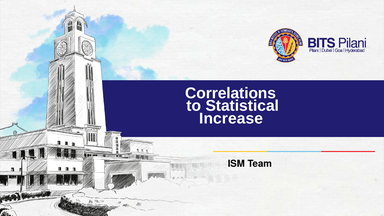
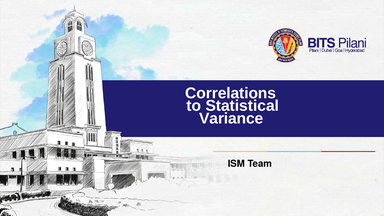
Increase: Increase -> Variance (231, 119)
